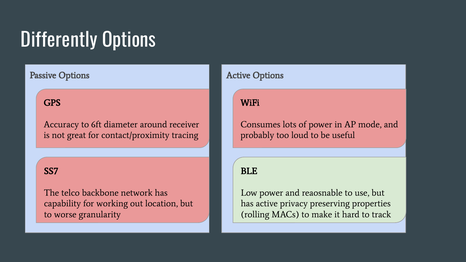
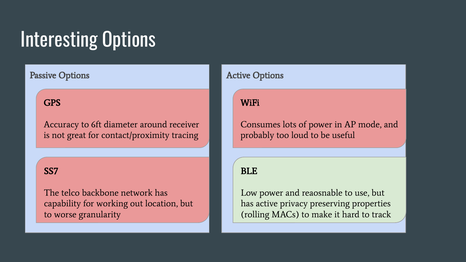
Differently: Differently -> Interesting (59, 40)
